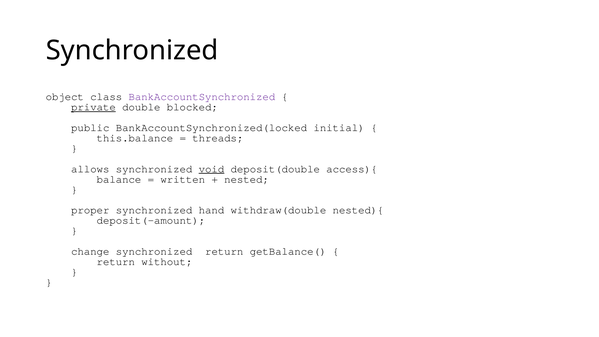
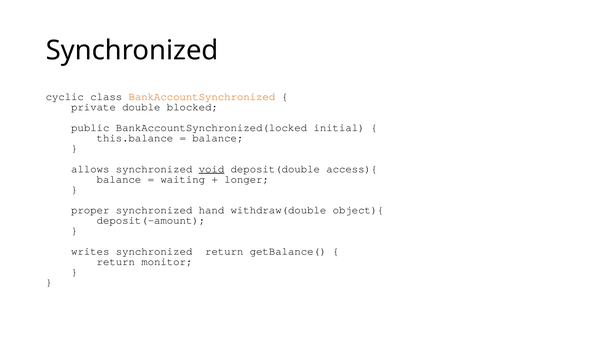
object: object -> cyclic (65, 97)
BankAccountSynchronized colour: purple -> orange (202, 97)
private underline: present -> none (93, 107)
threads: threads -> balance (218, 138)
written: written -> waiting (183, 179)
nested: nested -> longer (247, 179)
nested){: nested){ -> object){ (358, 210)
change: change -> writes (90, 251)
without: without -> monitor (167, 262)
